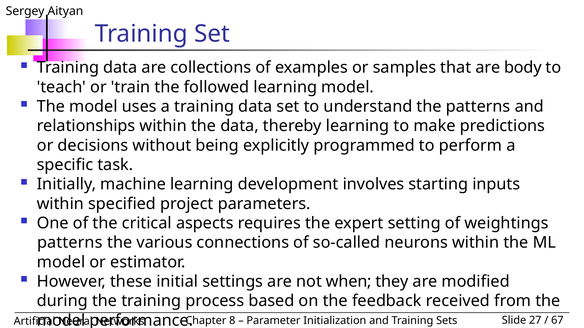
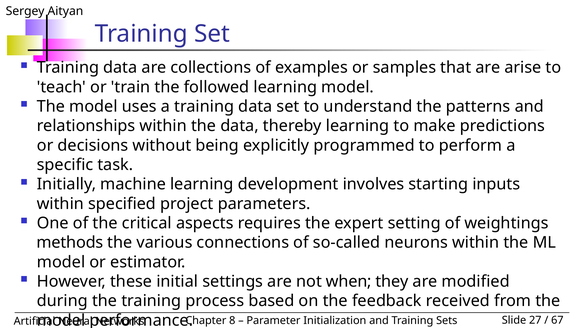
body: body -> arise (523, 68)
patterns: patterns -> methods (70, 243)
